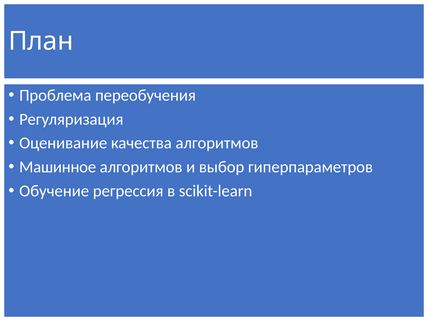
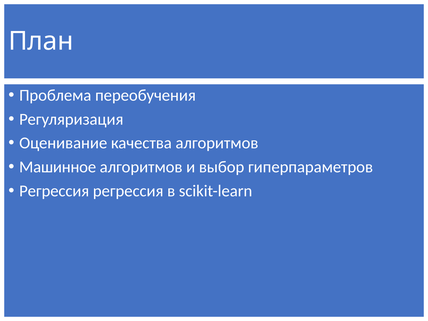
Обучение: Обучение -> Регрессия (54, 191)
